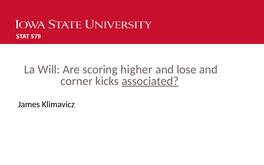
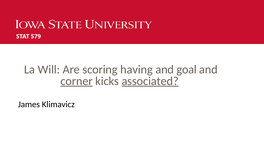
higher: higher -> having (137, 69)
lose: lose -> goal (187, 69)
corner underline: none -> present (77, 81)
